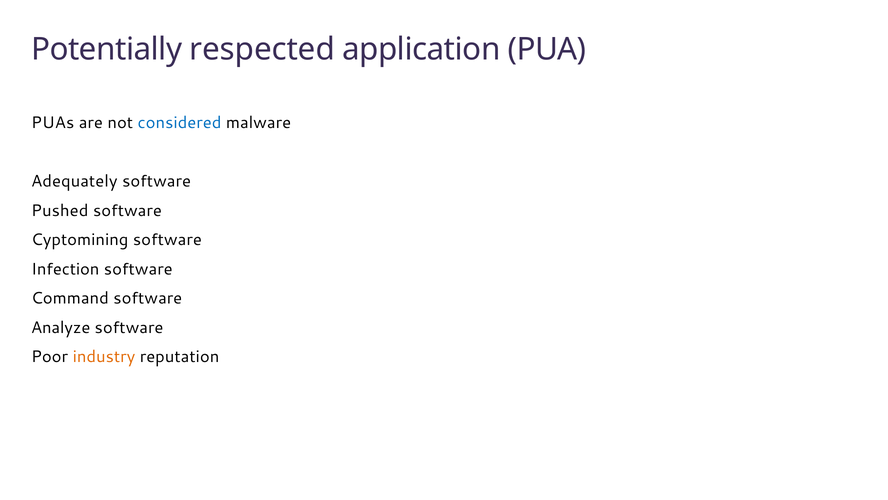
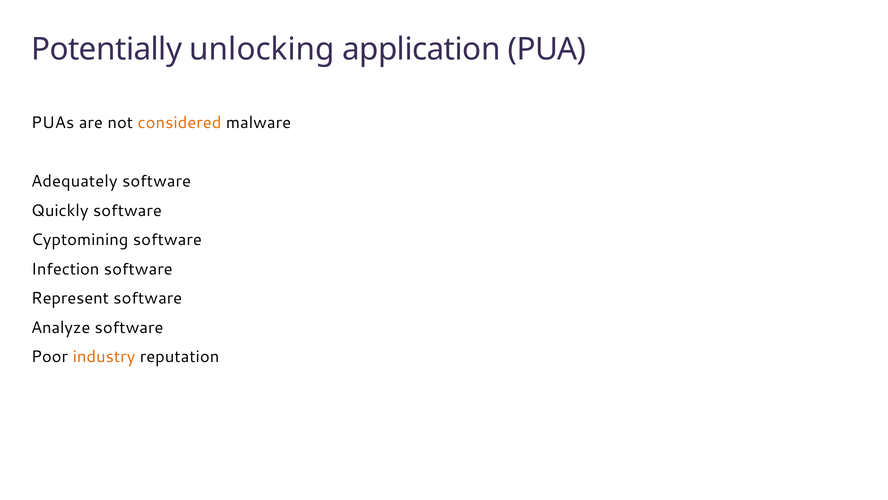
respected: respected -> unlocking (262, 49)
considered colour: blue -> orange (180, 123)
Pushed: Pushed -> Quickly (60, 210)
Command: Command -> Represent (70, 298)
